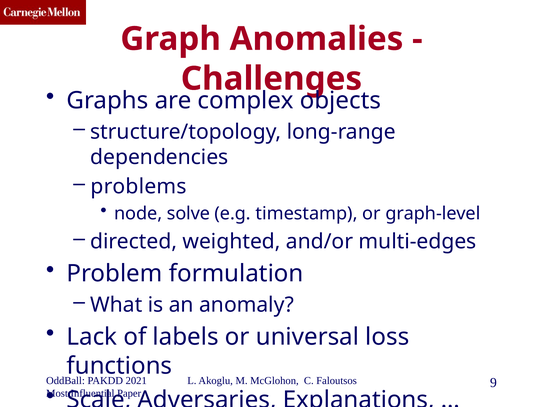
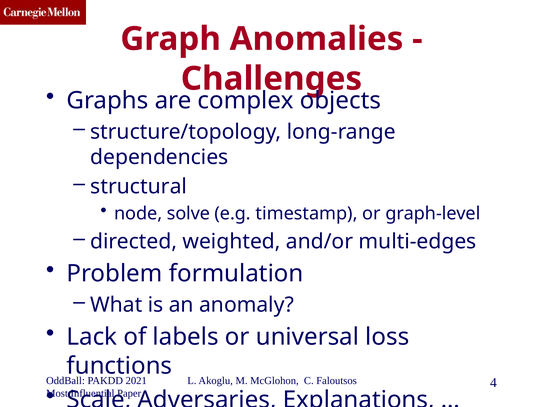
problems: problems -> structural (139, 187)
9: 9 -> 4 (493, 383)
